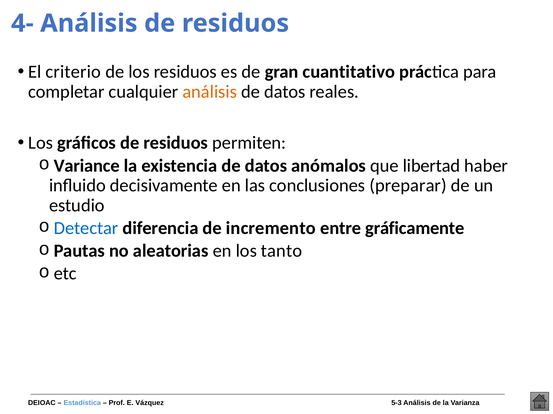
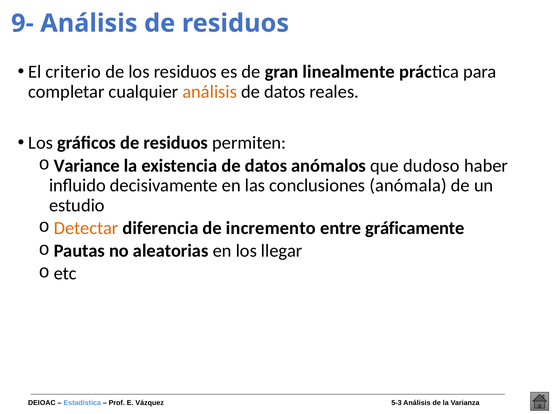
4-: 4- -> 9- (22, 23)
cuantitativo: cuantitativo -> linealmente (349, 72)
libertad: libertad -> dudoso (431, 166)
preparar: preparar -> anómala (408, 186)
Detectar colour: blue -> orange (86, 229)
tanto: tanto -> llegar (282, 251)
